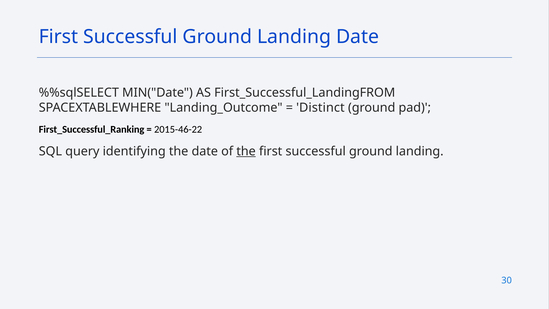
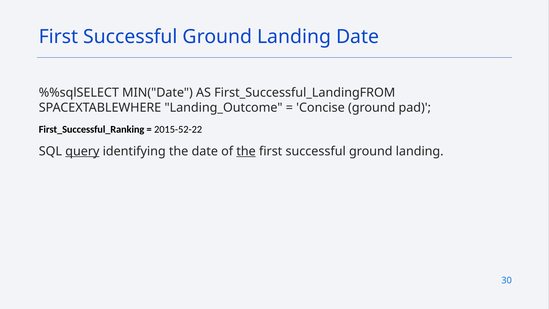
Distinct: Distinct -> Concise (320, 108)
2015-46-22: 2015-46-22 -> 2015-52-22 (178, 129)
query underline: none -> present (82, 151)
